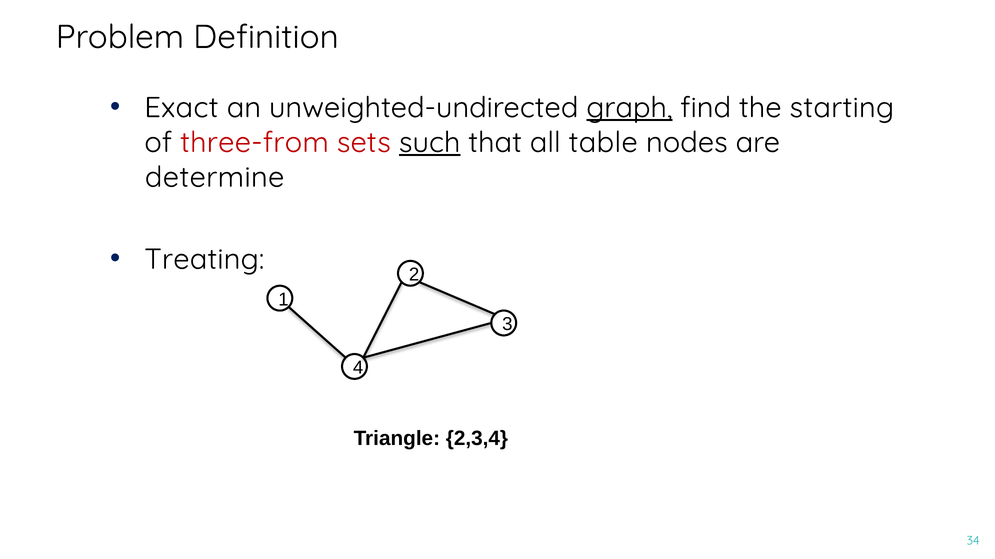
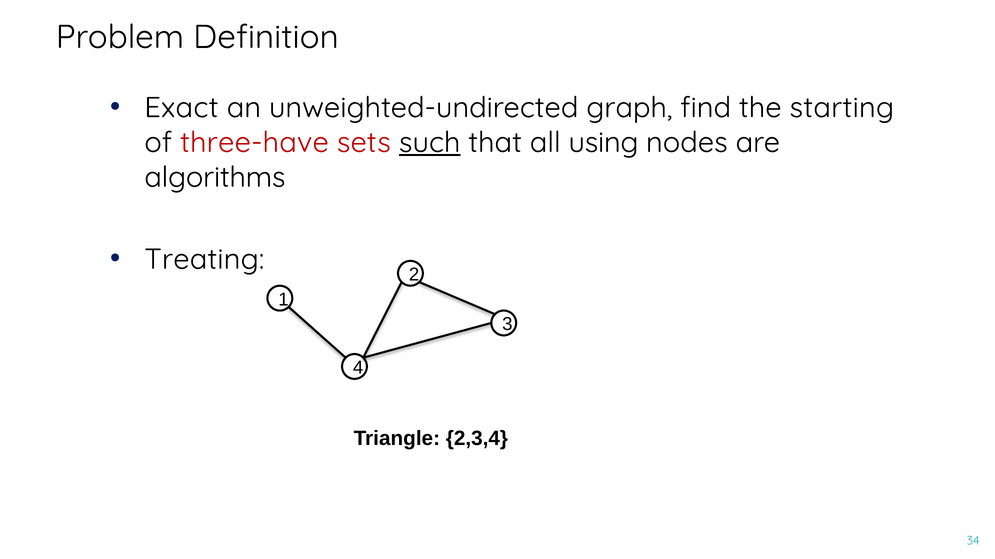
graph underline: present -> none (629, 108)
three-from: three-from -> three-have (254, 143)
table: table -> using (603, 143)
determine: determine -> algorithms (215, 177)
